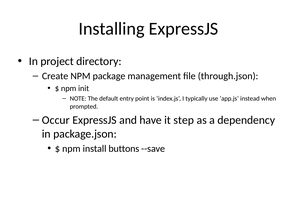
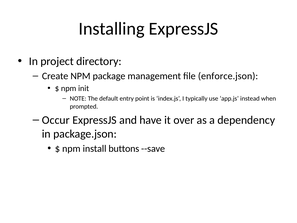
through.json: through.json -> enforce.json (228, 76)
step: step -> over (184, 120)
